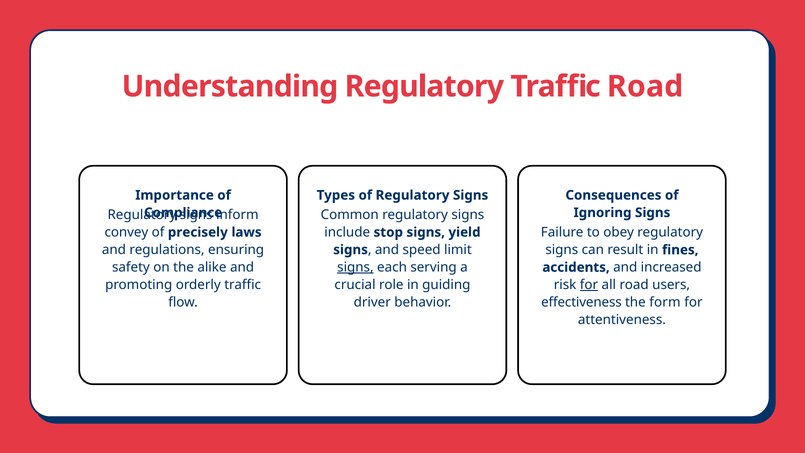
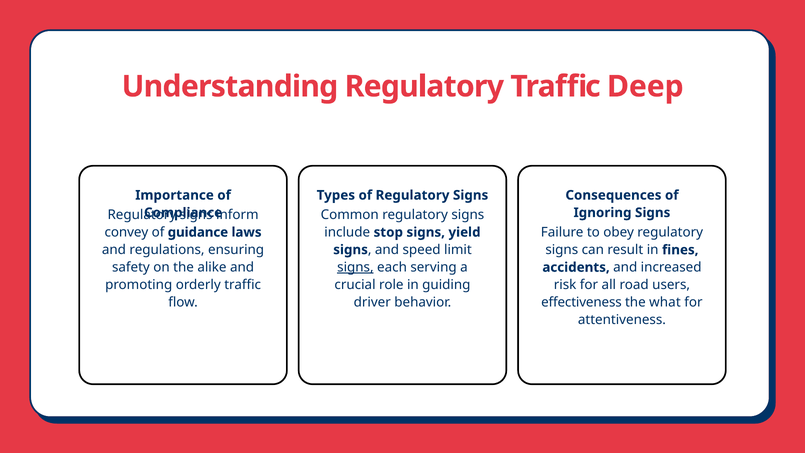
Traffic Road: Road -> Deep (645, 86)
precisely: precisely -> guidance (198, 232)
for underline: present -> none (589, 285)
form: form -> what (665, 302)
